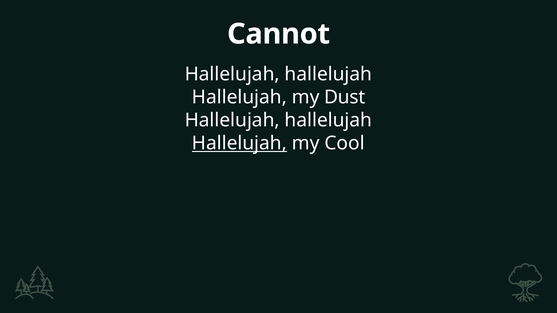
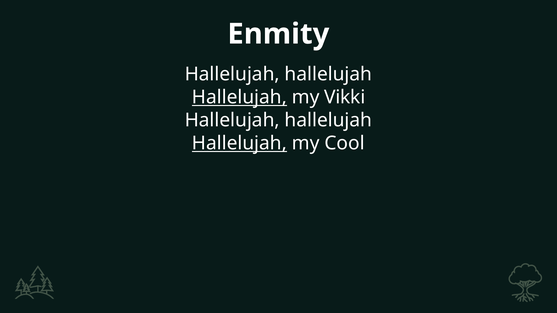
Cannot: Cannot -> Enmity (278, 34)
Hallelujah underline: none -> present (239, 97)
Dust: Dust -> Vikki (345, 97)
